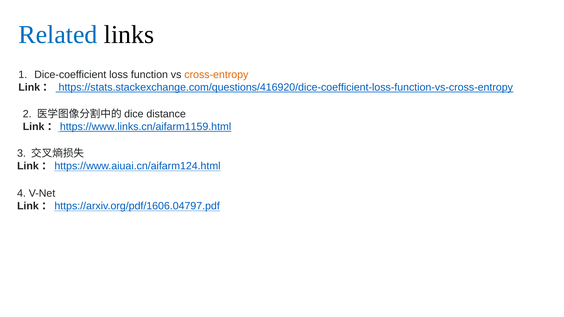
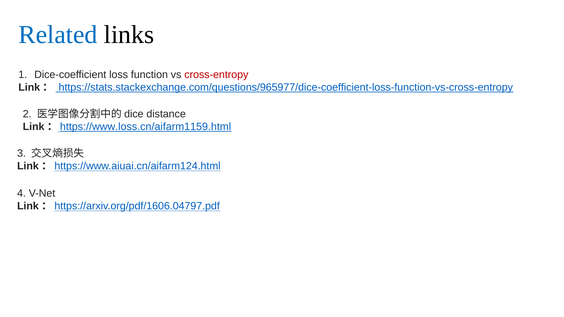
cross-entropy colour: orange -> red (216, 75)
https://stats.stackexchange.com/questions/416920/dice-coefficient-loss-function-vs-cross-entropy: https://stats.stackexchange.com/questions/416920/dice-coefficient-loss-function-vs-cross-entropy -> https://stats.stackexchange.com/questions/965977/dice-coefficient-loss-function-vs-cross-entropy (286, 87)
https://www.links.cn/aifarm1159.html: https://www.links.cn/aifarm1159.html -> https://www.loss.cn/aifarm1159.html (146, 127)
